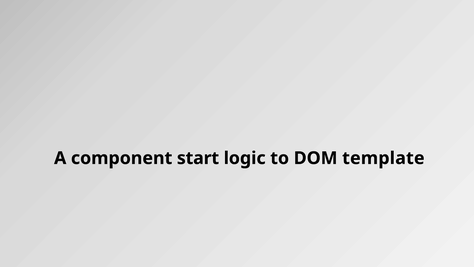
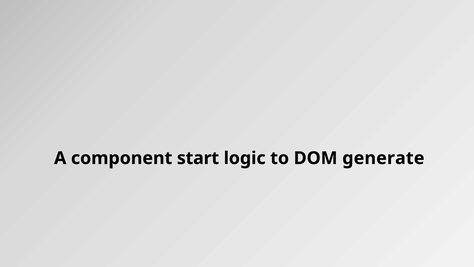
template: template -> generate (383, 158)
